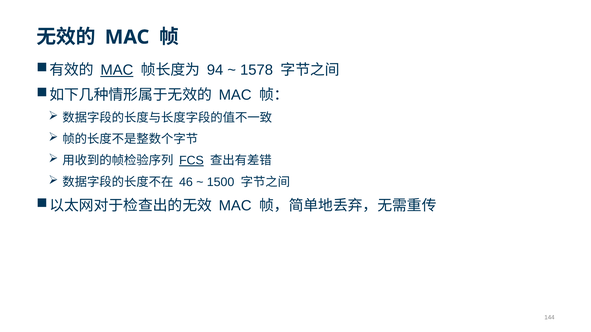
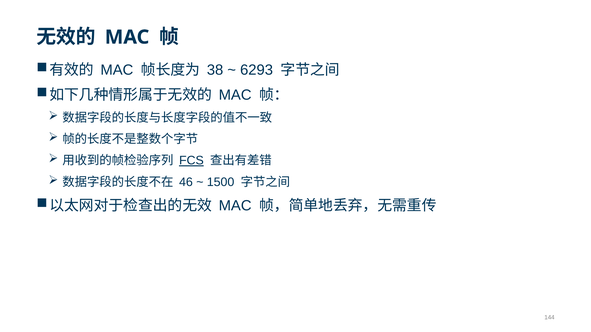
MAC underline: present -> none (117, 70)
94: 94 -> 38 (215, 70)
1578: 1578 -> 6293 (257, 70)
